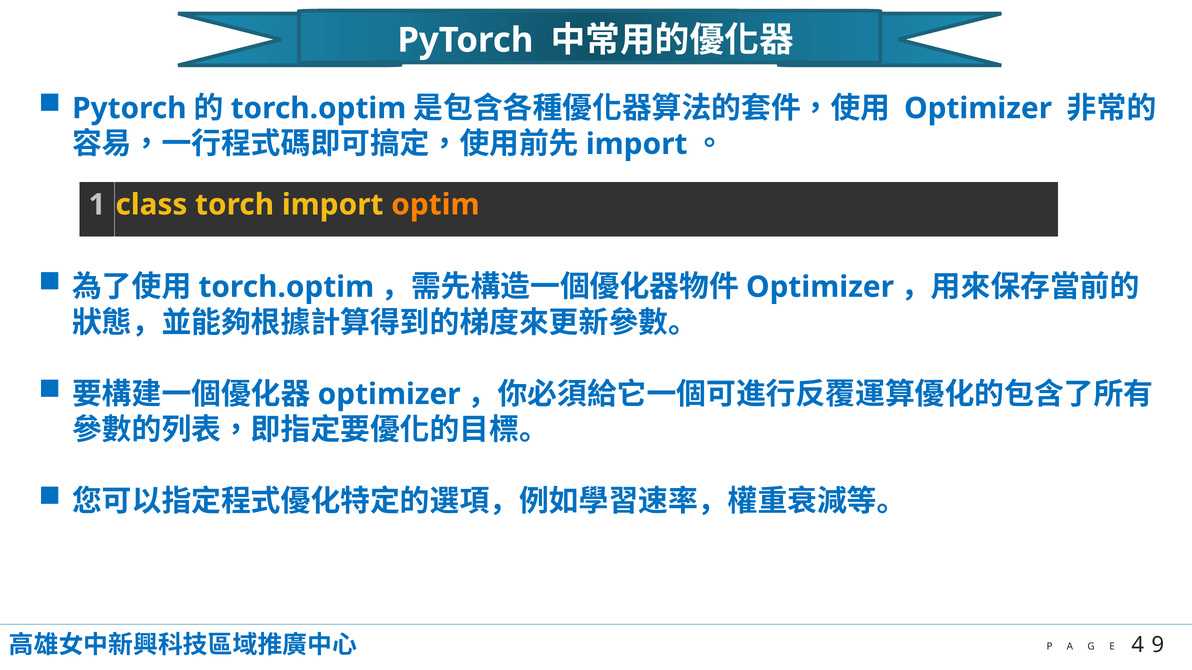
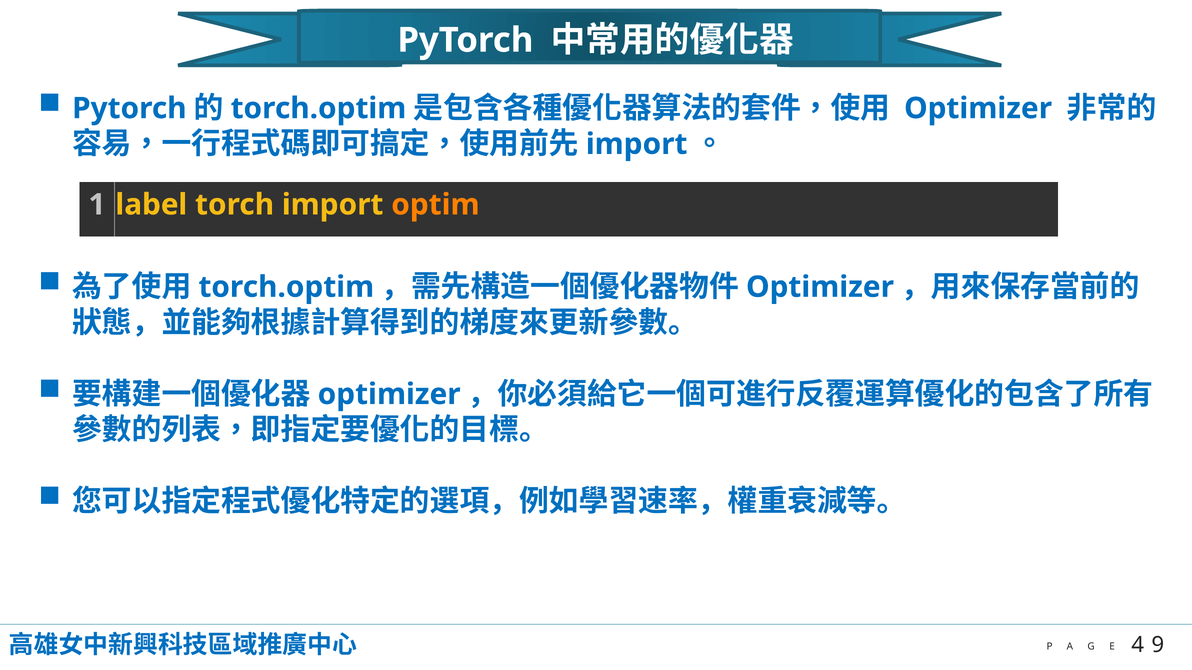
class: class -> label (151, 205)
